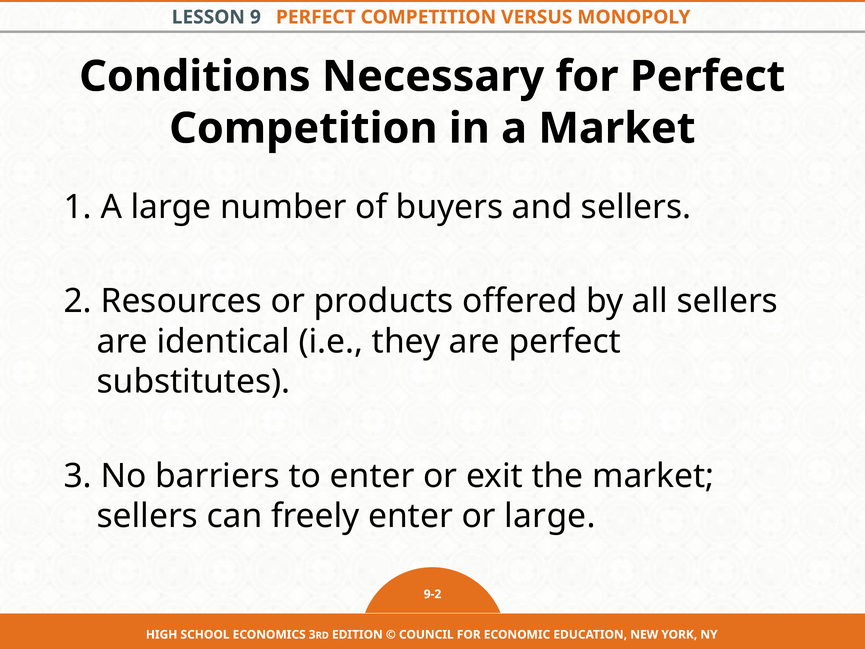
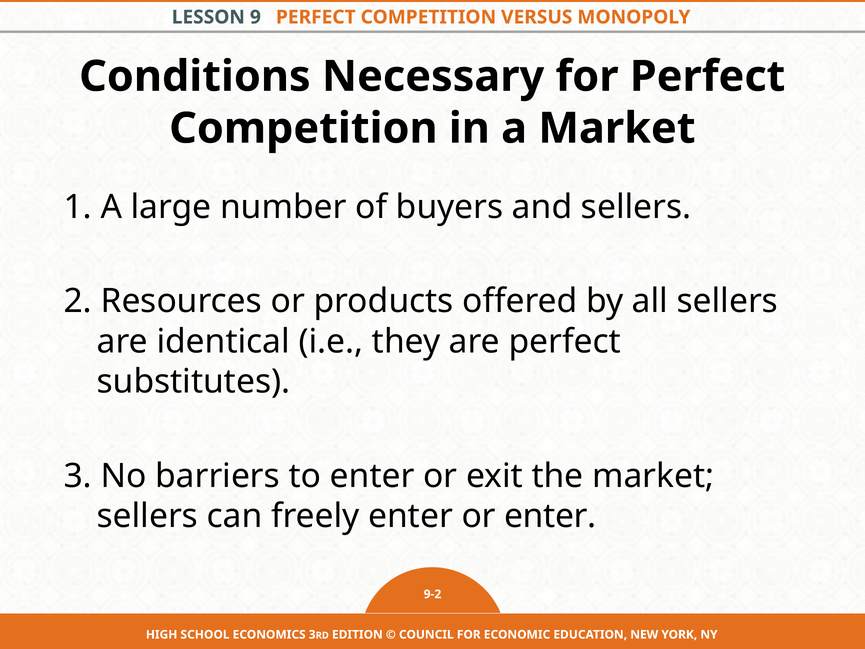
or large: large -> enter (550, 516)
